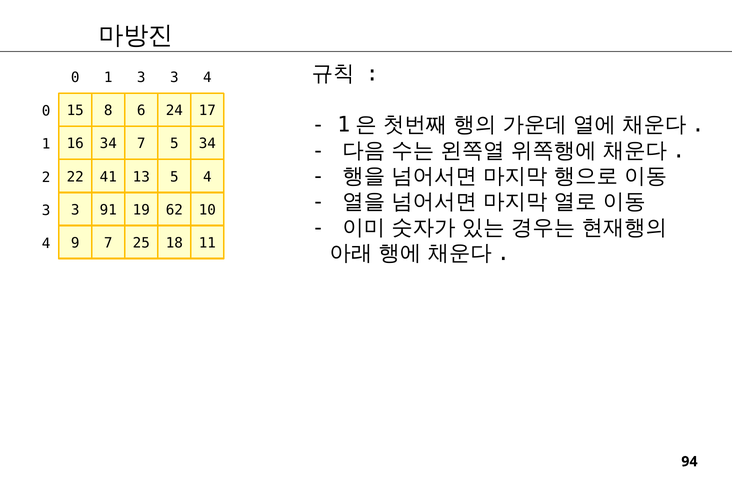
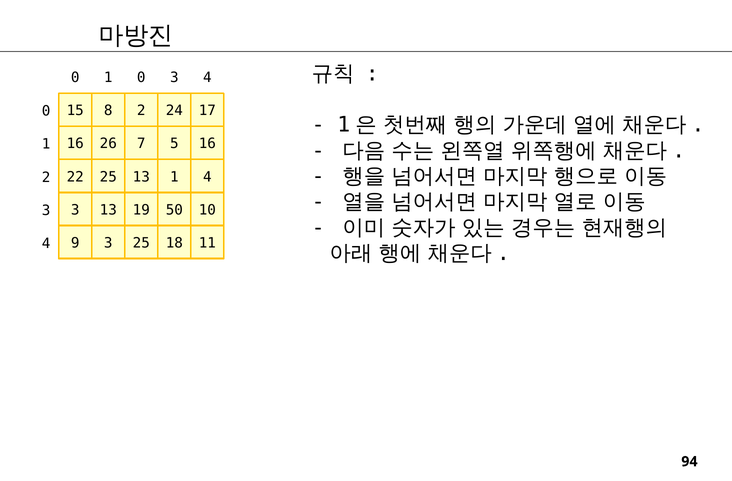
1 3: 3 -> 0 (141, 78)
8 6: 6 -> 2 (141, 111)
16 34: 34 -> 26 (108, 144)
5 34: 34 -> 16 (207, 144)
22 41: 41 -> 25 (108, 177)
13 5: 5 -> 1 (174, 177)
3 91: 91 -> 13 (108, 210)
62: 62 -> 50 (174, 210)
9 7: 7 -> 3 (108, 243)
